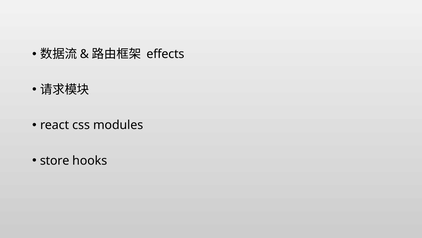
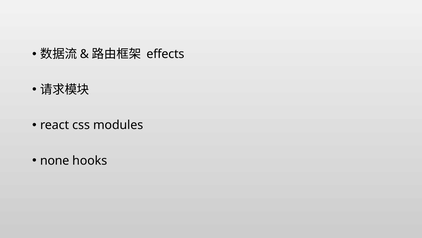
store: store -> none (55, 160)
